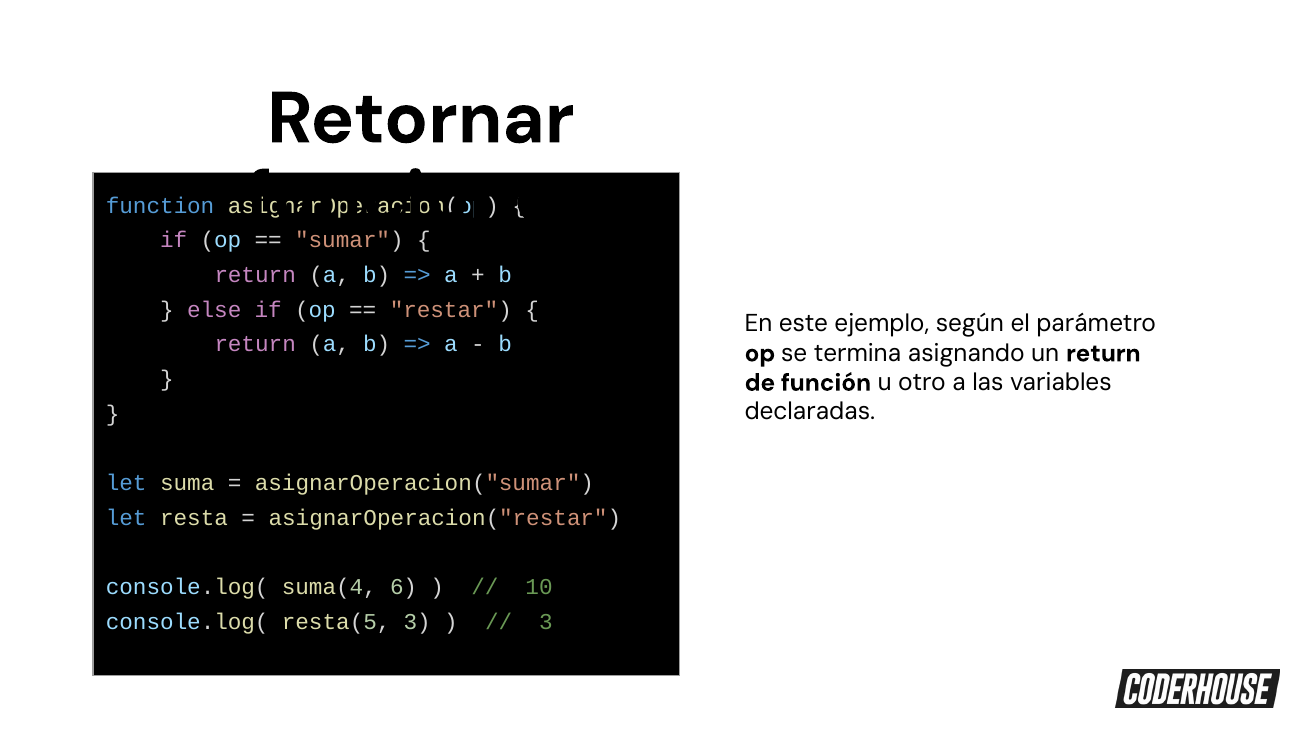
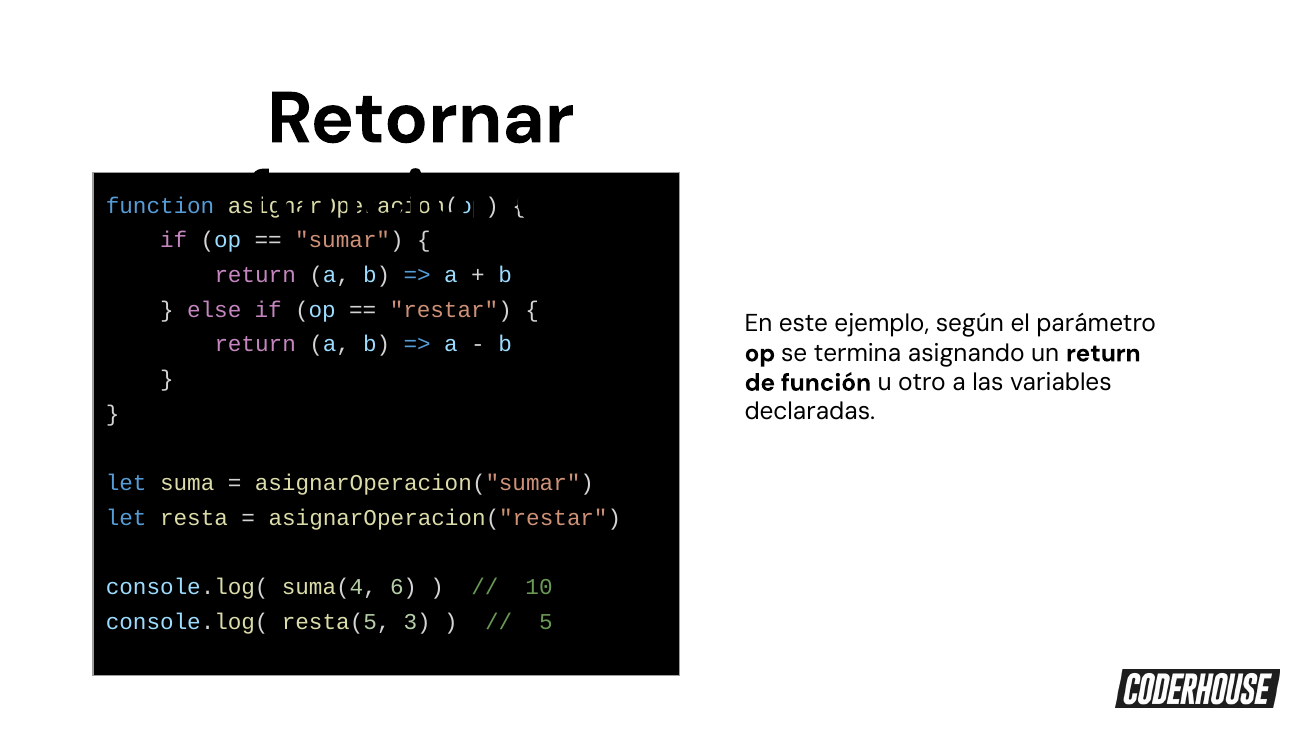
3: 3 -> 5 (546, 622)
